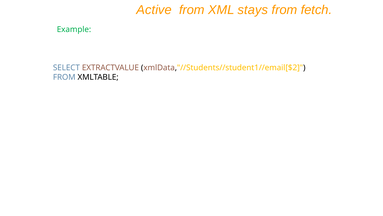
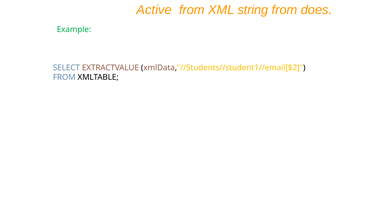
stays: stays -> string (253, 10)
fetch: fetch -> does (316, 10)
